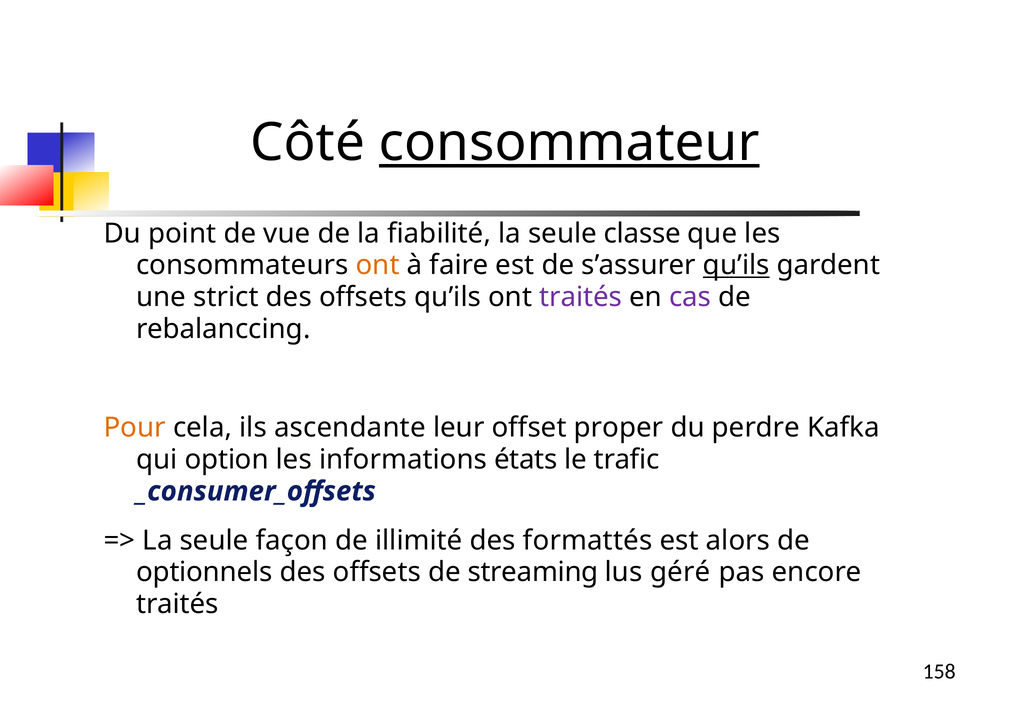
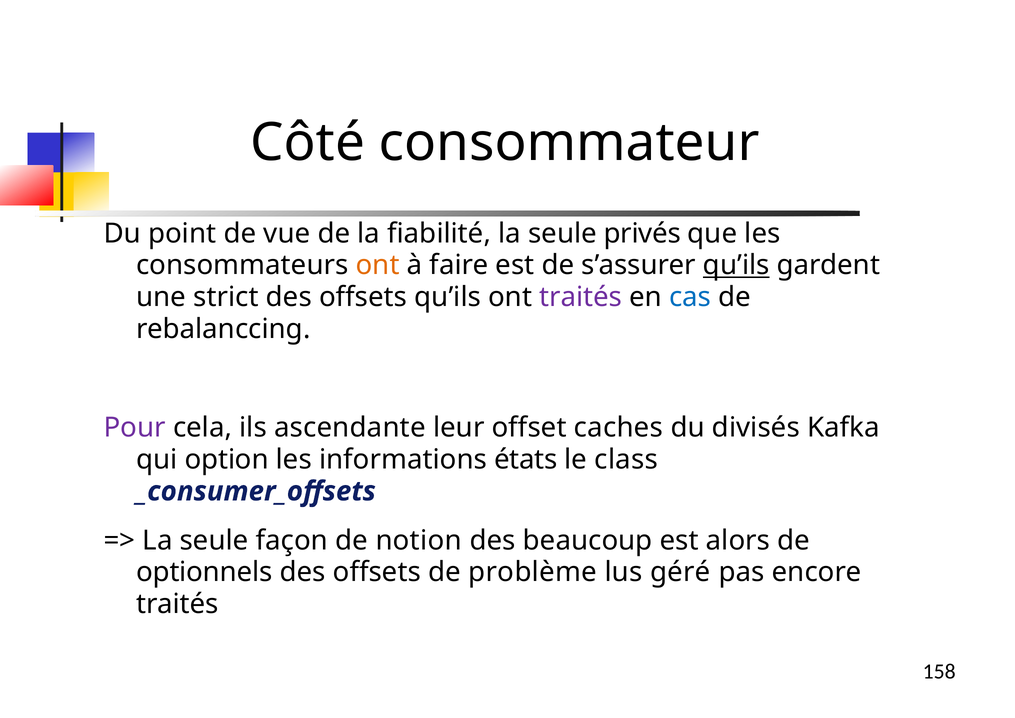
consommateur underline: present -> none (569, 143)
classe: classe -> privés (642, 233)
cas colour: purple -> blue (690, 297)
Pour colour: orange -> purple (135, 427)
proper: proper -> caches (618, 427)
perdre: perdre -> divisés (756, 427)
trafic: trafic -> class (626, 459)
illimité: illimité -> notion (419, 540)
formattés: formattés -> beaucoup (588, 540)
streaming: streaming -> problème (533, 572)
